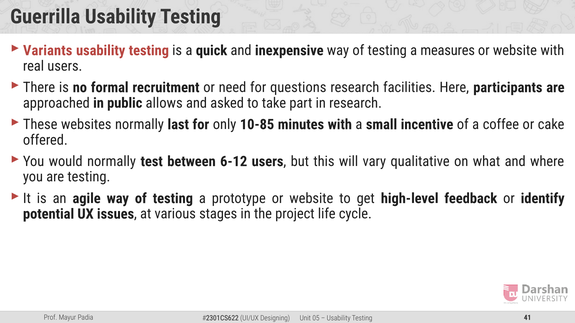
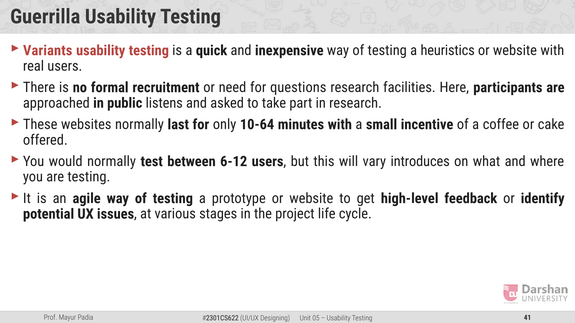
measures: measures -> heuristics (448, 51)
allows: allows -> listens (164, 103)
10-85: 10-85 -> 10-64 (257, 125)
qualitative: qualitative -> introduces (420, 162)
